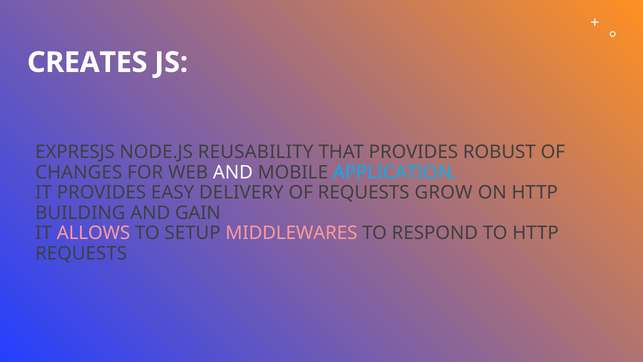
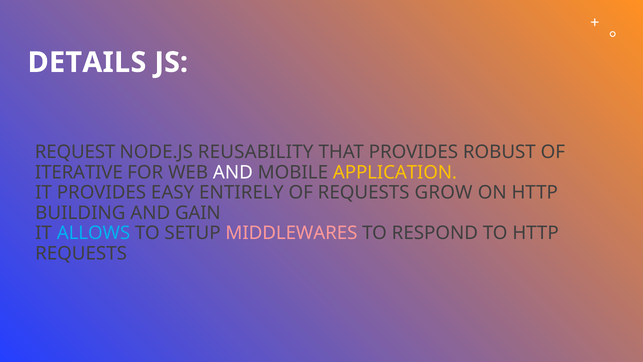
CREATES: CREATES -> DETAILS (87, 62)
EXPRESJS: EXPRESJS -> REQUEST (75, 152)
CHANGES: CHANGES -> ITERATIVE (79, 172)
APPLICATION colour: light blue -> yellow (395, 172)
DELIVERY: DELIVERY -> ENTIRELY (241, 193)
ALLOWS colour: pink -> light blue (94, 233)
